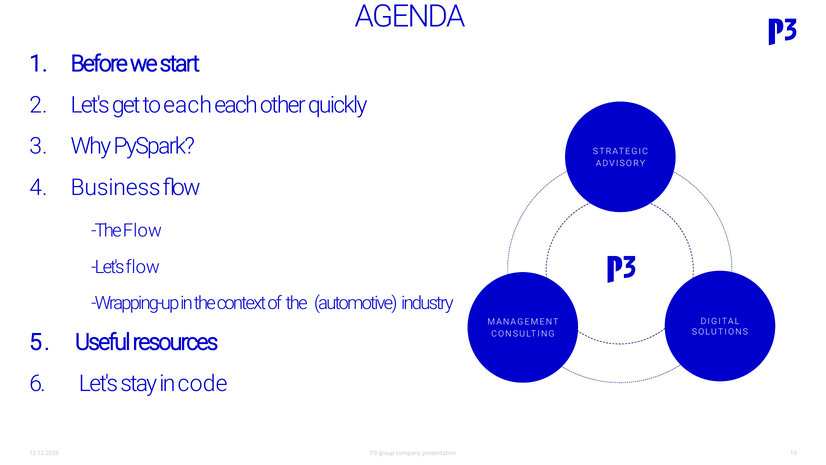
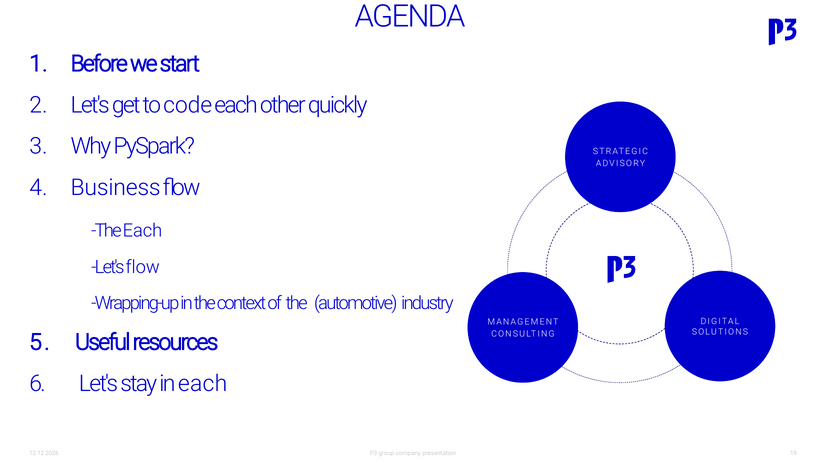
to each: each -> code (188, 105)
The Flow: Flow -> Each (142, 230)
in code: code -> each (203, 383)
